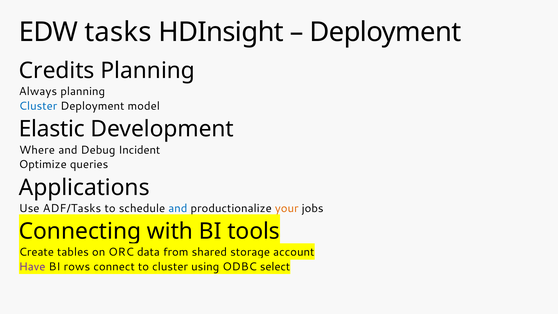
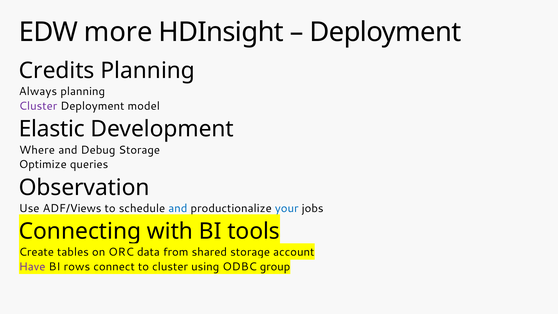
tasks: tasks -> more (118, 32)
Cluster colour: blue -> purple (38, 106)
Debug Incident: Incident -> Storage (139, 150)
Applications: Applications -> Observation (84, 187)
ADF/Tasks: ADF/Tasks -> ADF/Views (72, 208)
your colour: orange -> blue (287, 208)
select: select -> group (275, 267)
